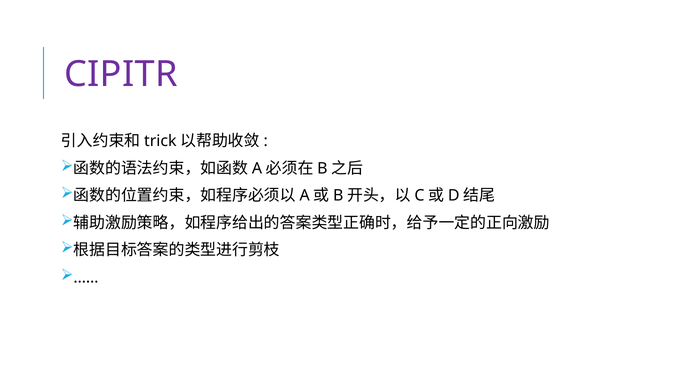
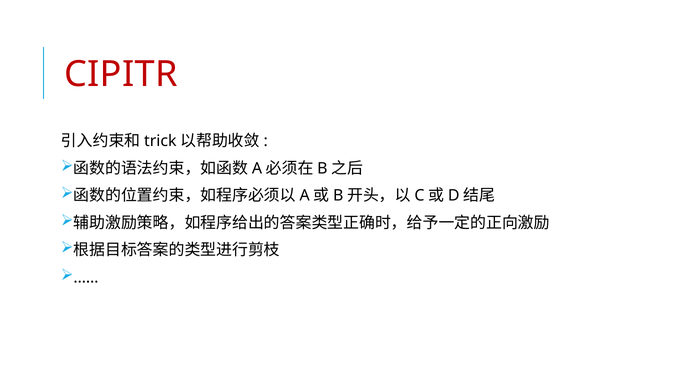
CIPITR colour: purple -> red (121, 74)
